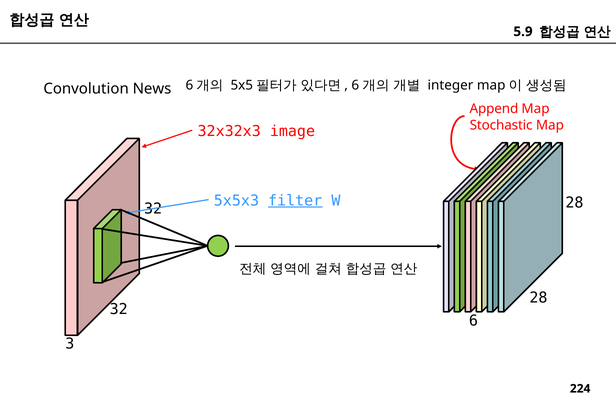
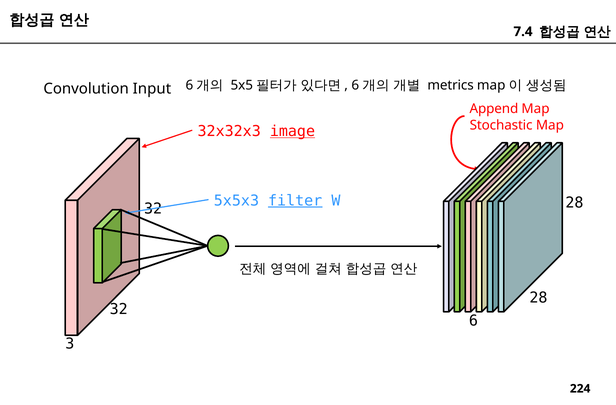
5.9: 5.9 -> 7.4 (523, 32)
integer: integer -> metrics (451, 85)
News: News -> Input (152, 88)
image underline: none -> present (292, 131)
